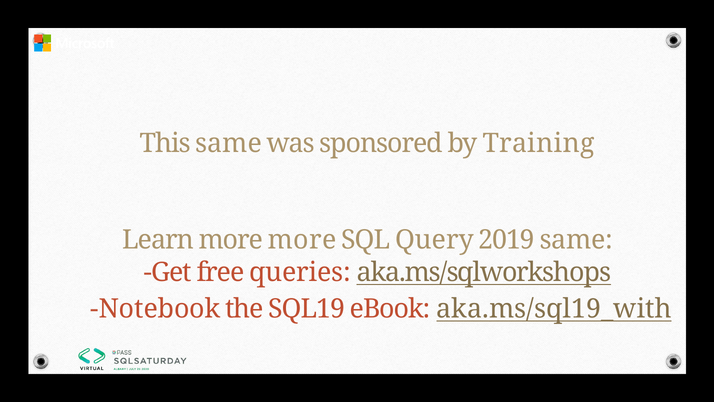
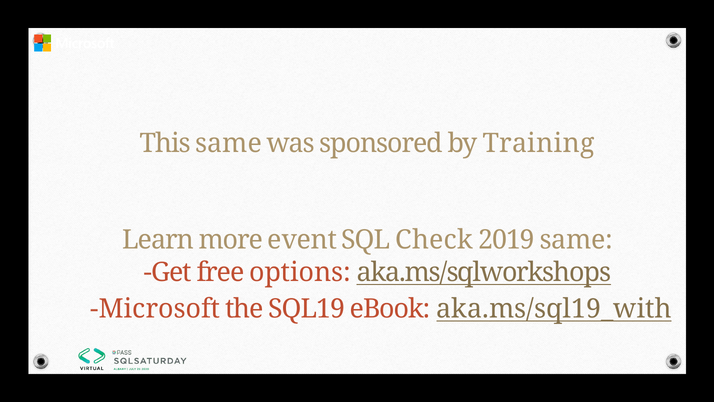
more more: more -> event (302, 240)
Query: Query -> Check (434, 240)
queries: queries -> options (300, 272)
Notebook: Notebook -> Microsoft (155, 308)
